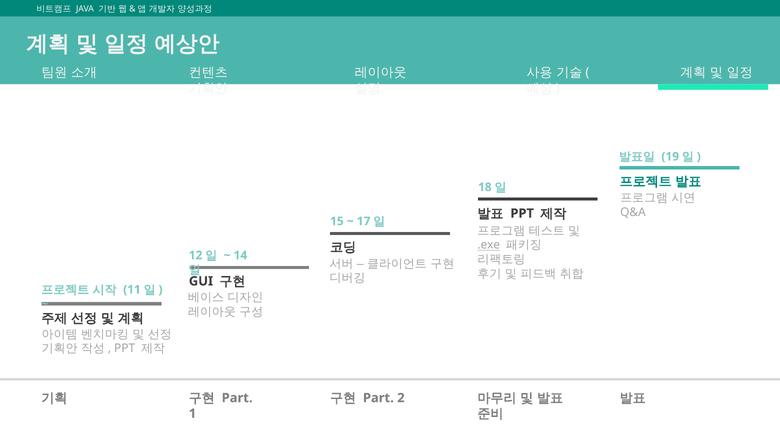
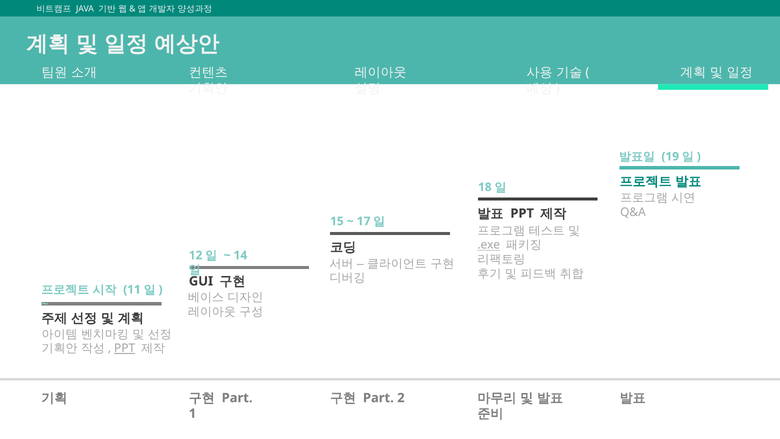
PPT underline: none -> present (125, 348)
